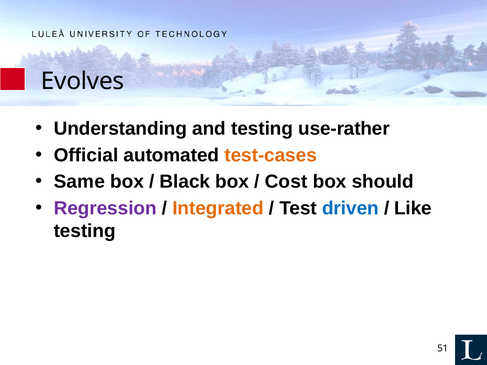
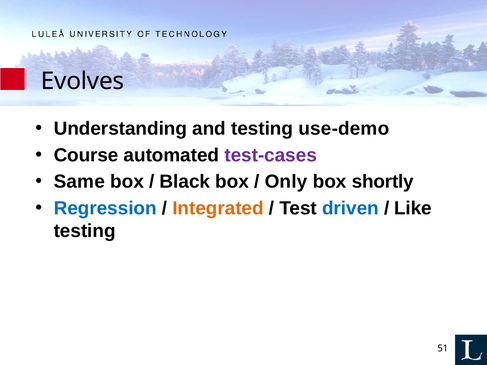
use-rather: use-rather -> use-demo (344, 129)
Official: Official -> Course (86, 155)
test-cases colour: orange -> purple (271, 155)
Cost: Cost -> Only (286, 182)
should: should -> shortly (383, 182)
Regression colour: purple -> blue (105, 208)
